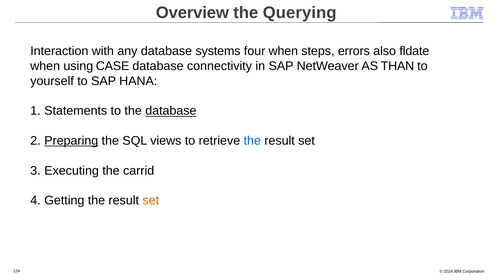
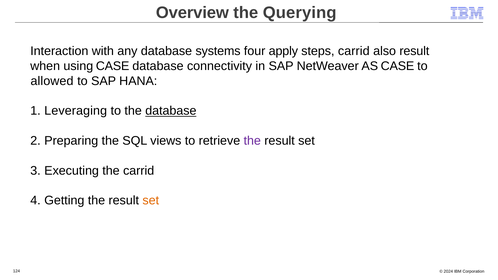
four when: when -> apply (283, 51)
steps errors: errors -> carrid (354, 51)
also fldate: fldate -> result (414, 51)
AS THAN: THAN -> CASE (397, 66)
yourself: yourself -> allowed (52, 81)
Statements: Statements -> Leveraging (76, 111)
Preparing underline: present -> none (71, 141)
the colour: blue -> purple (252, 141)
